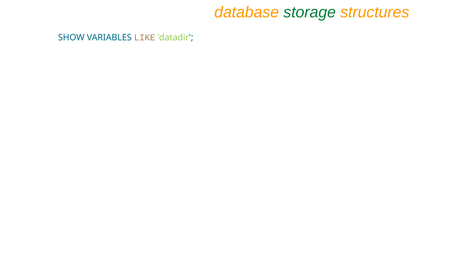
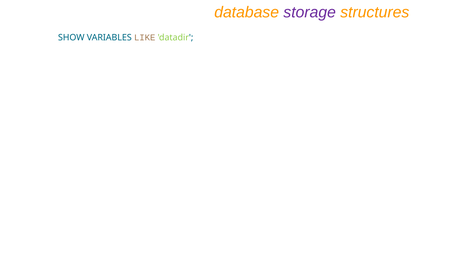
storage colour: green -> purple (310, 12)
